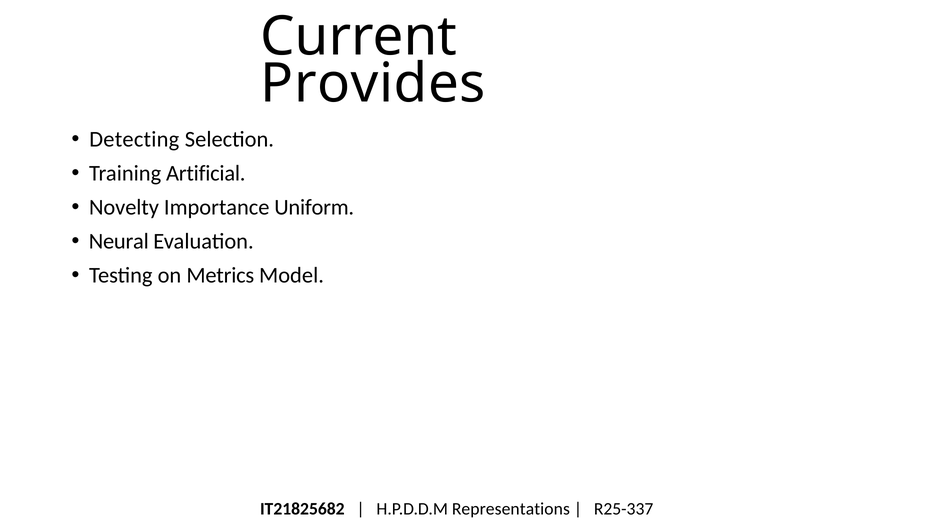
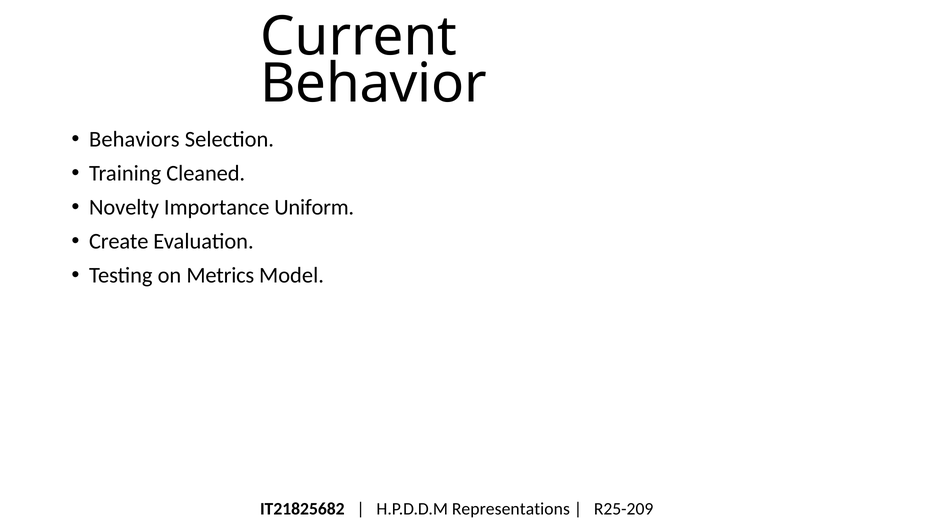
Provides: Provides -> Behavior (373, 84)
Detecting: Detecting -> Behaviors (134, 139)
Artificial: Artificial -> Cleaned (206, 173)
Neural: Neural -> Create (119, 241)
R25-337: R25-337 -> R25-209 (624, 508)
